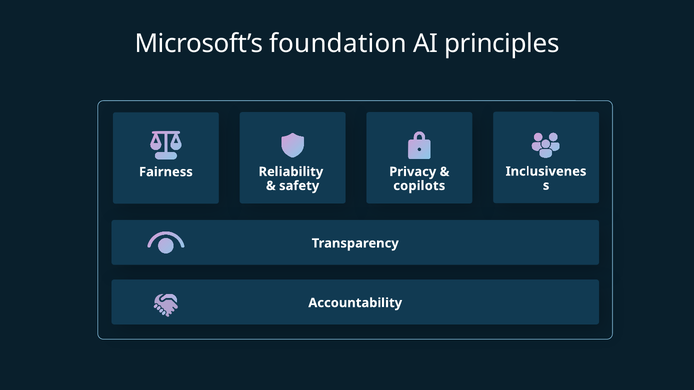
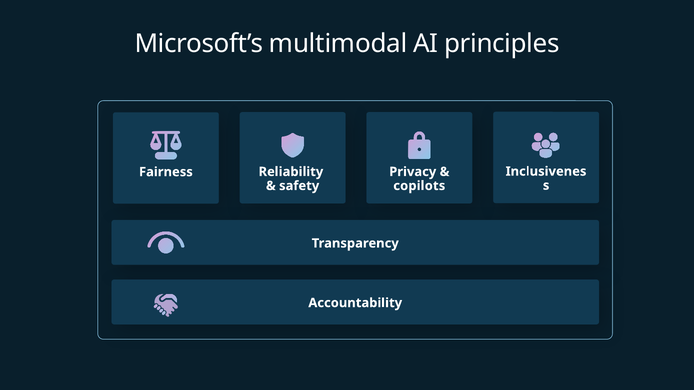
foundation: foundation -> multimodal (338, 43)
